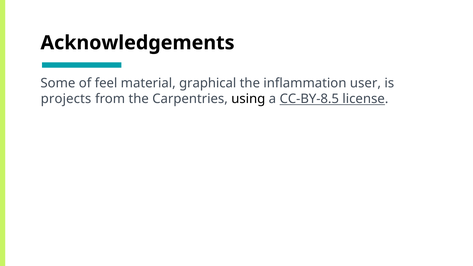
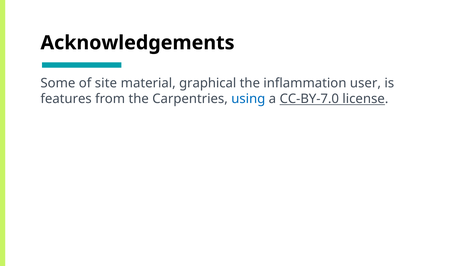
feel: feel -> site (106, 83)
projects: projects -> features (66, 99)
using colour: black -> blue (248, 99)
CC-BY-8.5: CC-BY-8.5 -> CC-BY-7.0 (309, 99)
